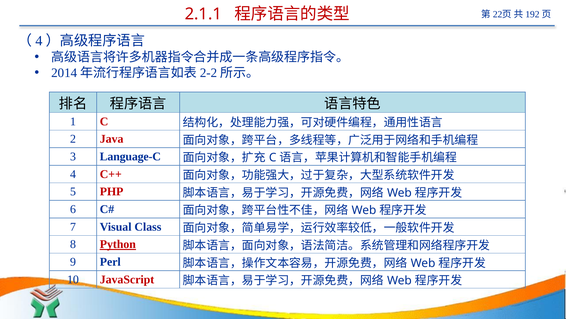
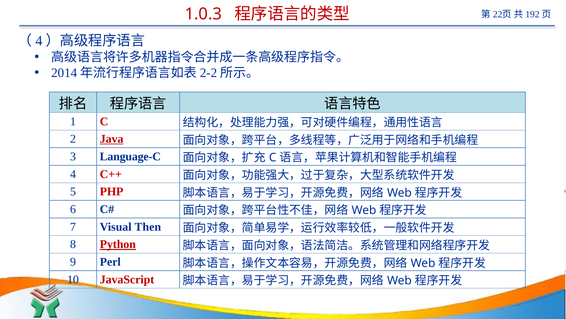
2.1.1: 2.1.1 -> 1.0.3 (203, 14)
Java underline: none -> present (112, 139)
Class: Class -> Then (148, 226)
